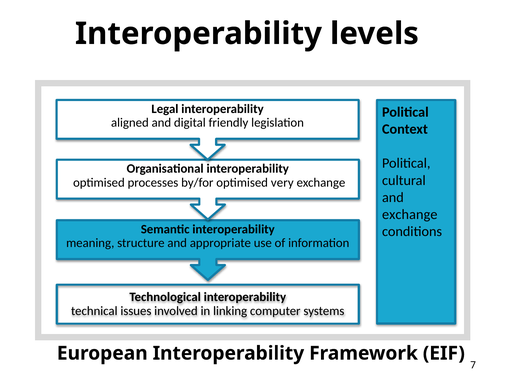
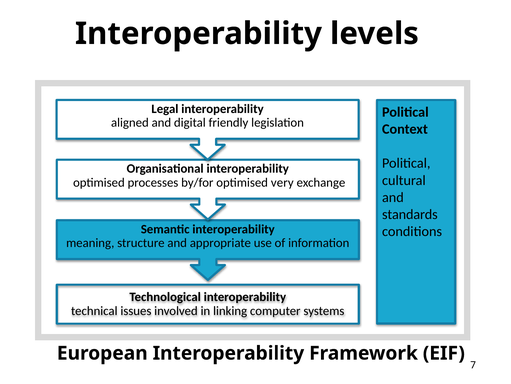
exchange: exchange -> standards (410, 214)
